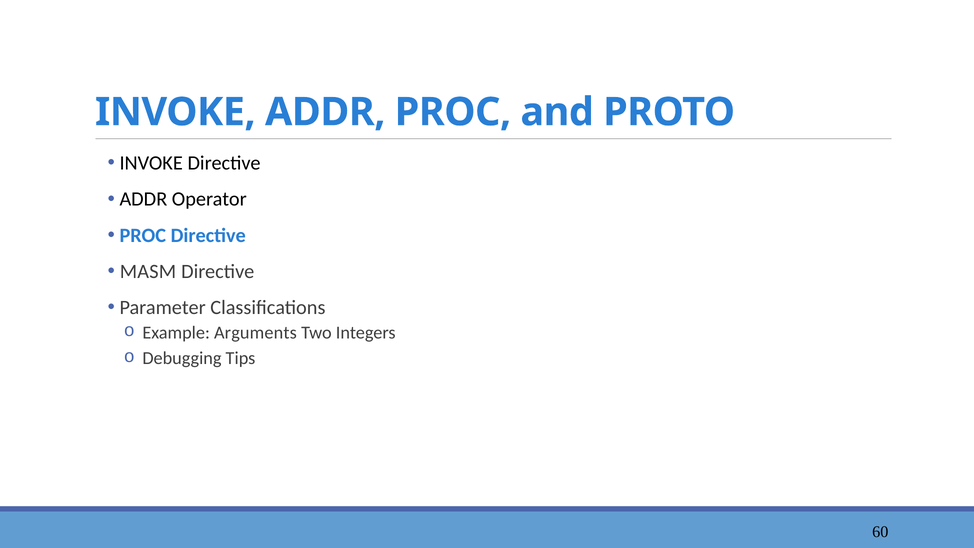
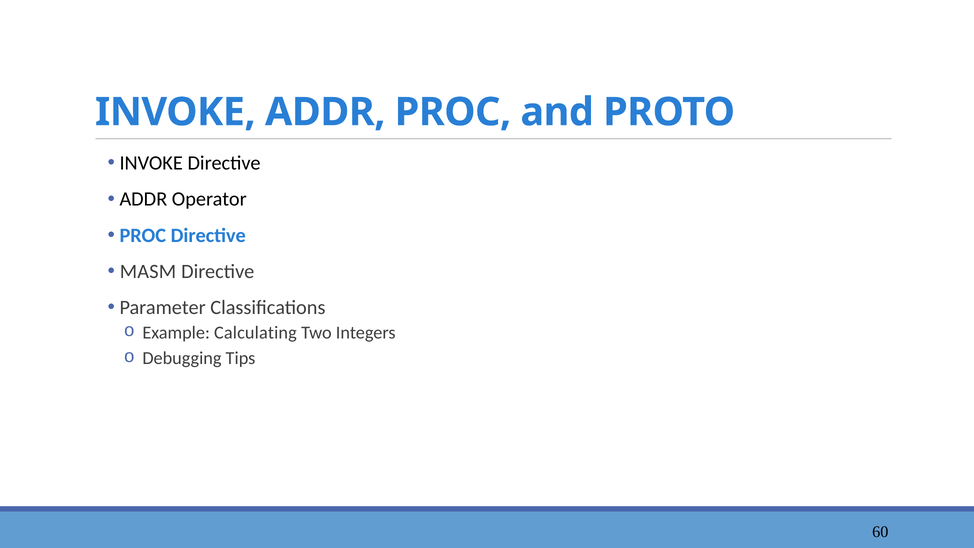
Arguments: Arguments -> Calculating (255, 332)
